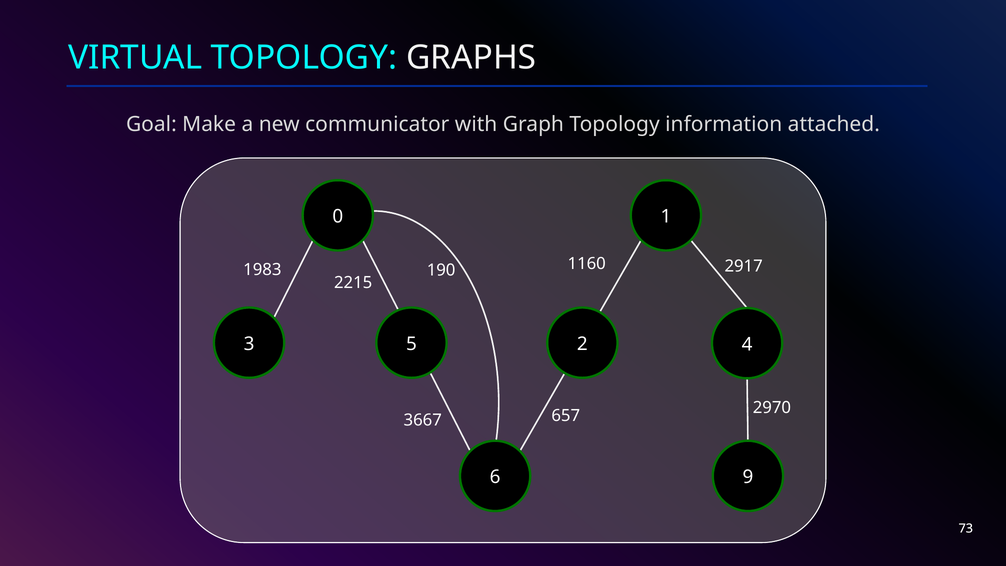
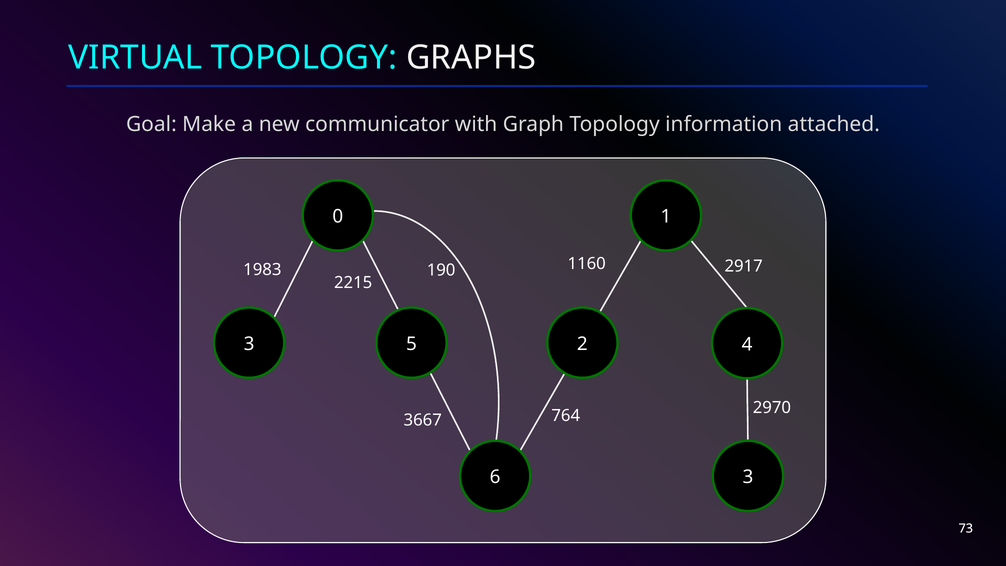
657: 657 -> 764 (566, 416)
6 9: 9 -> 3 (748, 477)
